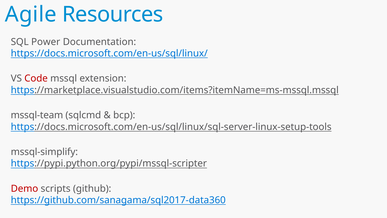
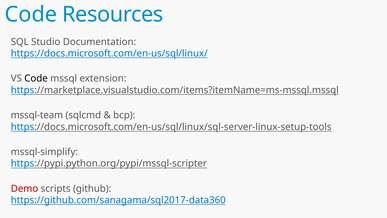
Agile: Agile -> Code (31, 15)
Power: Power -> Studio (46, 42)
Code colour: red -> black (36, 78)
